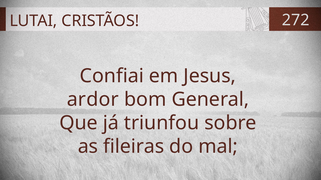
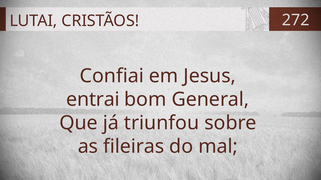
ardor: ardor -> entrai (93, 100)
